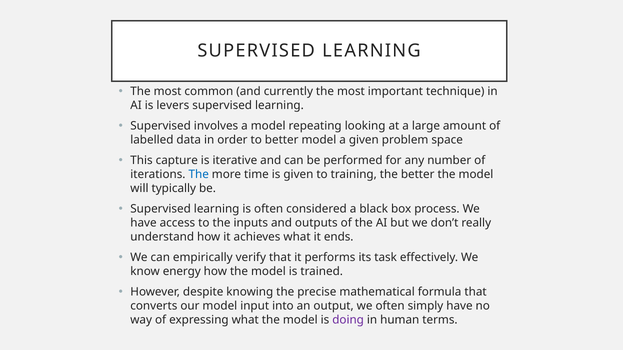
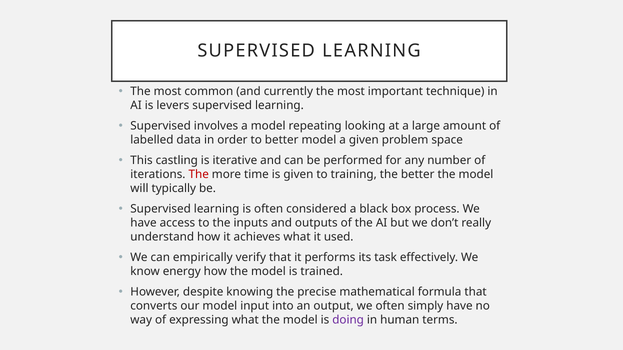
capture: capture -> castling (177, 161)
The colour: blue -> red (199, 175)
ends: ends -> used (339, 237)
